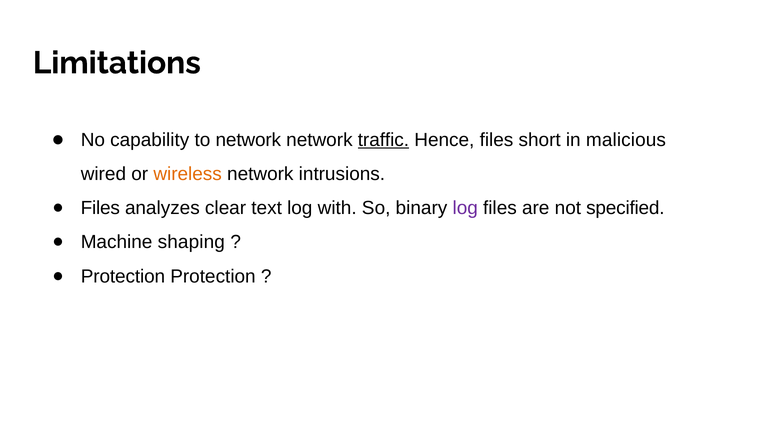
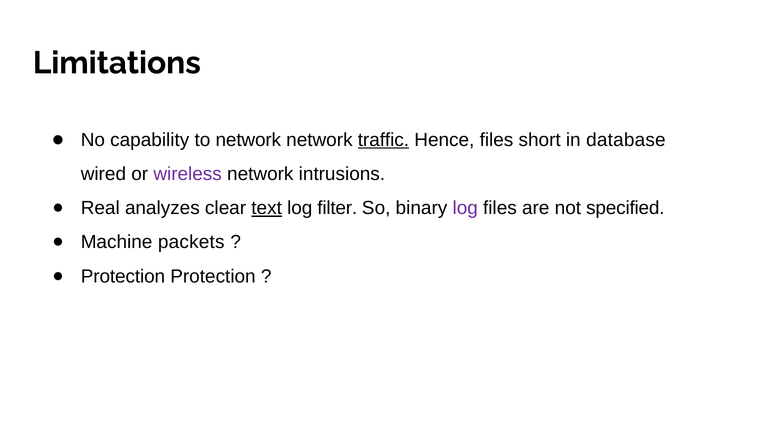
malicious: malicious -> database (626, 140)
wireless colour: orange -> purple (188, 174)
Files: Files -> Real (100, 208)
text underline: none -> present (267, 208)
with: with -> filter (337, 208)
shaping: shaping -> packets (191, 242)
